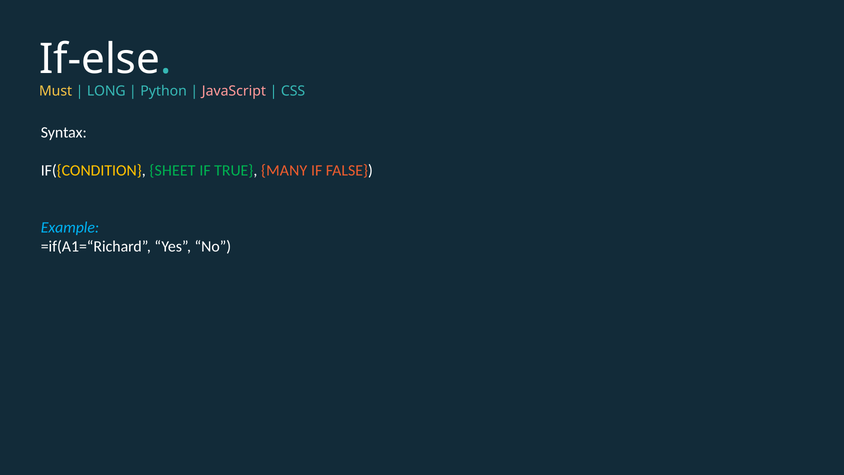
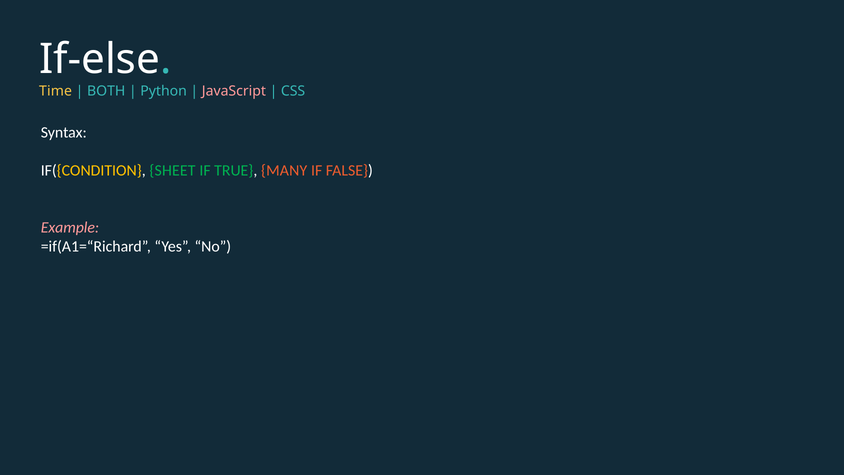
Must: Must -> Time (56, 91)
LONG: LONG -> BOTH (106, 91)
Example colour: light blue -> pink (70, 227)
